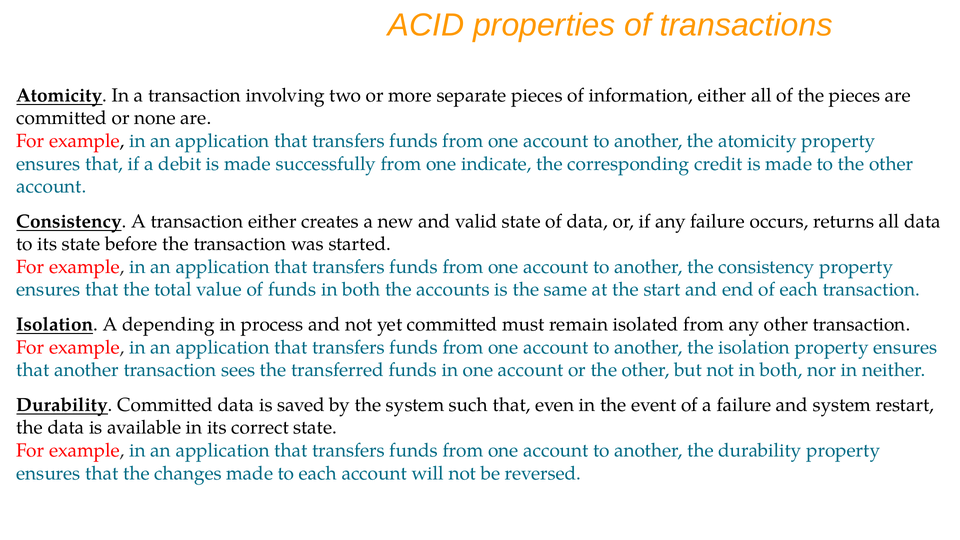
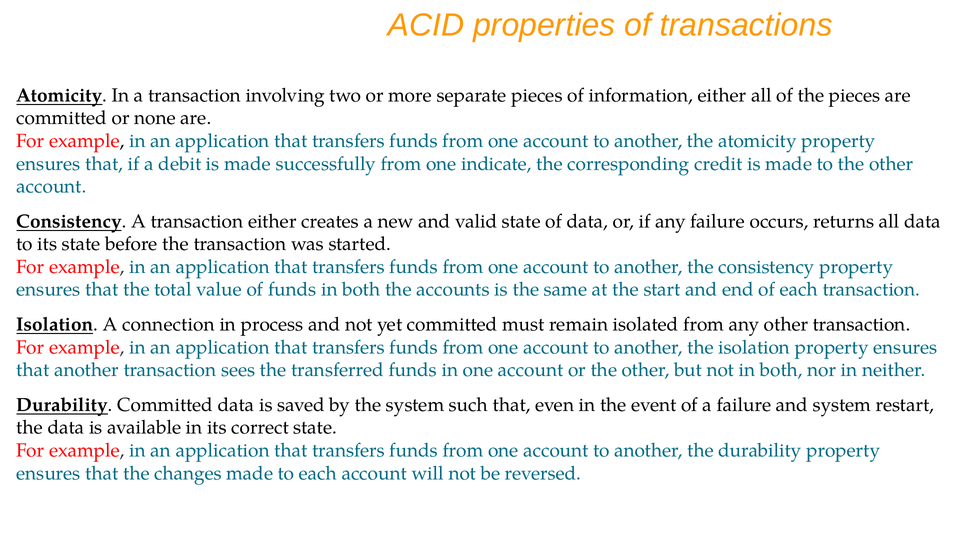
depending: depending -> connection (168, 325)
